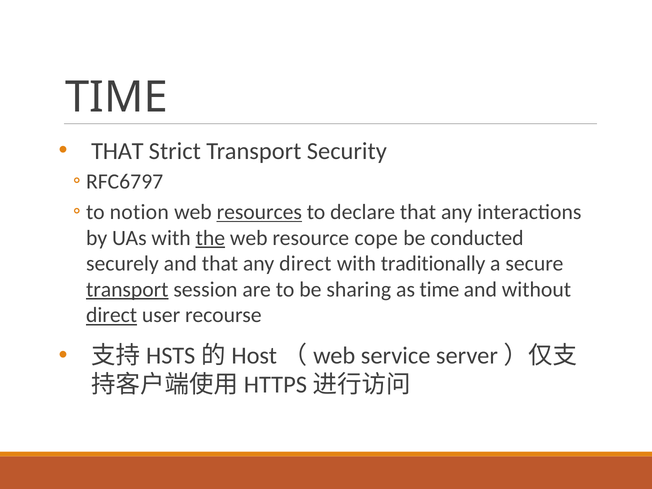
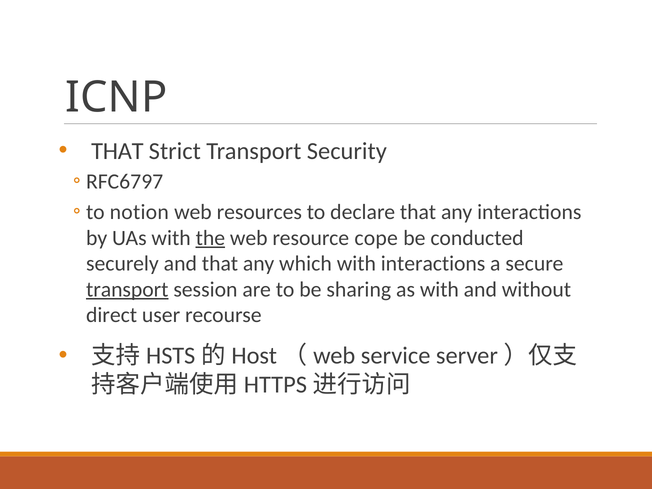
TIME: TIME -> ICNP (116, 97)
resources underline: present -> none (259, 212)
any direct: direct -> which (305, 264)
with traditionally: traditionally -> interactions (433, 264)
as time: time -> with (439, 289)
direct underline: present -> none (112, 315)
